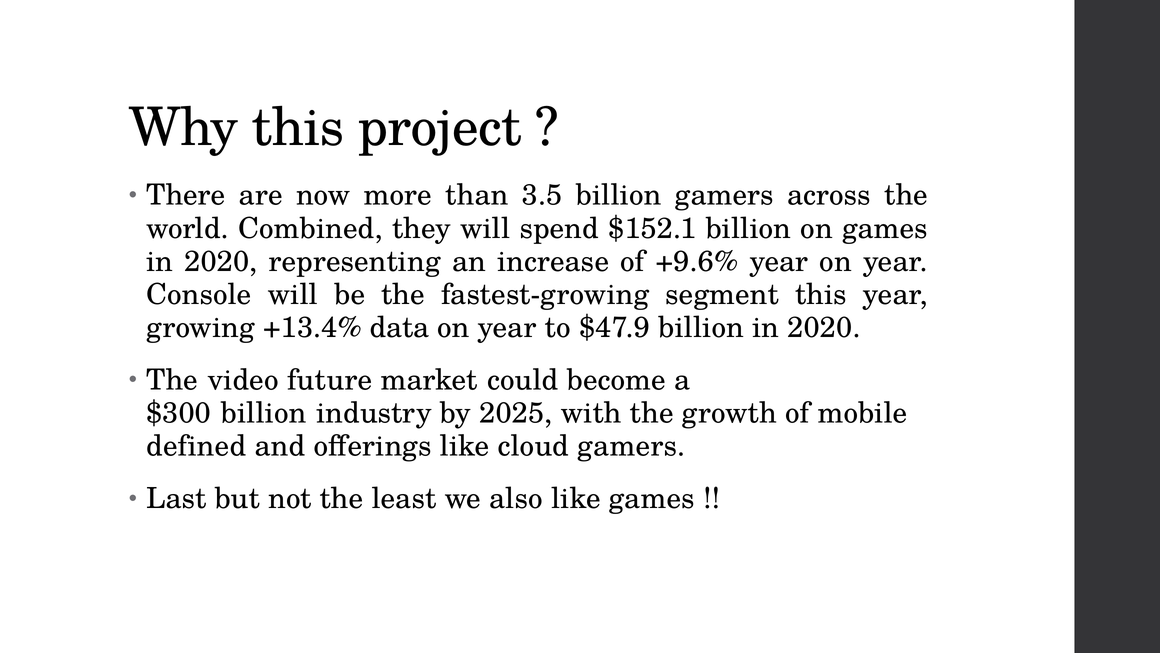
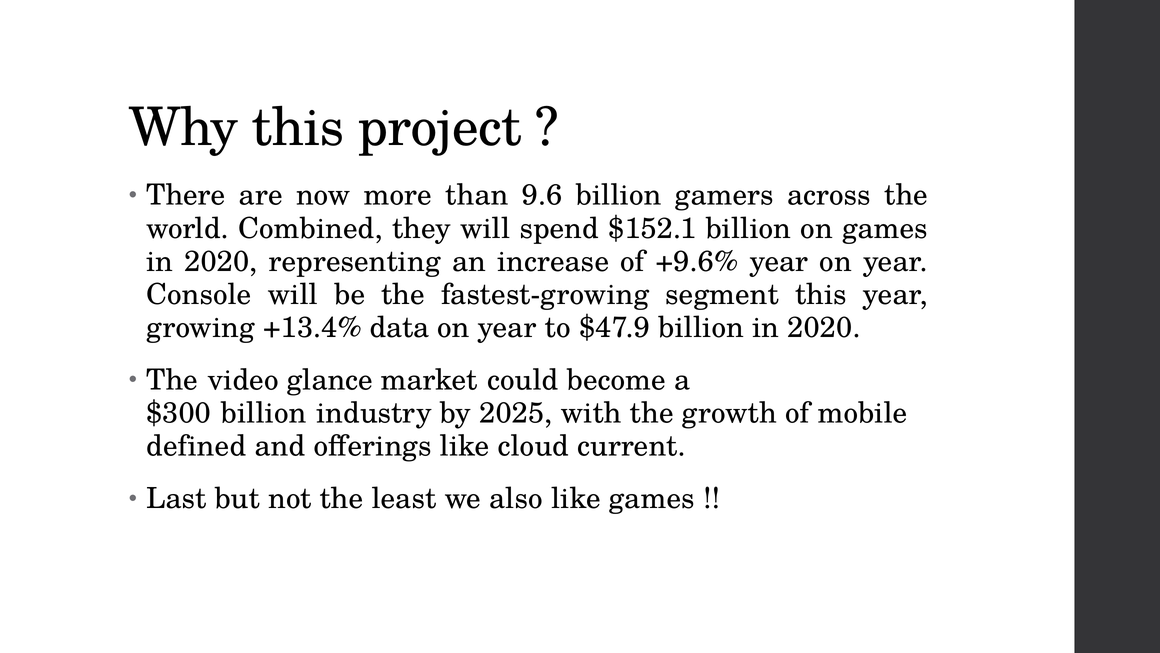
3.5: 3.5 -> 9.6 (542, 195)
future: future -> glance (330, 380)
cloud gamers: gamers -> current (632, 446)
